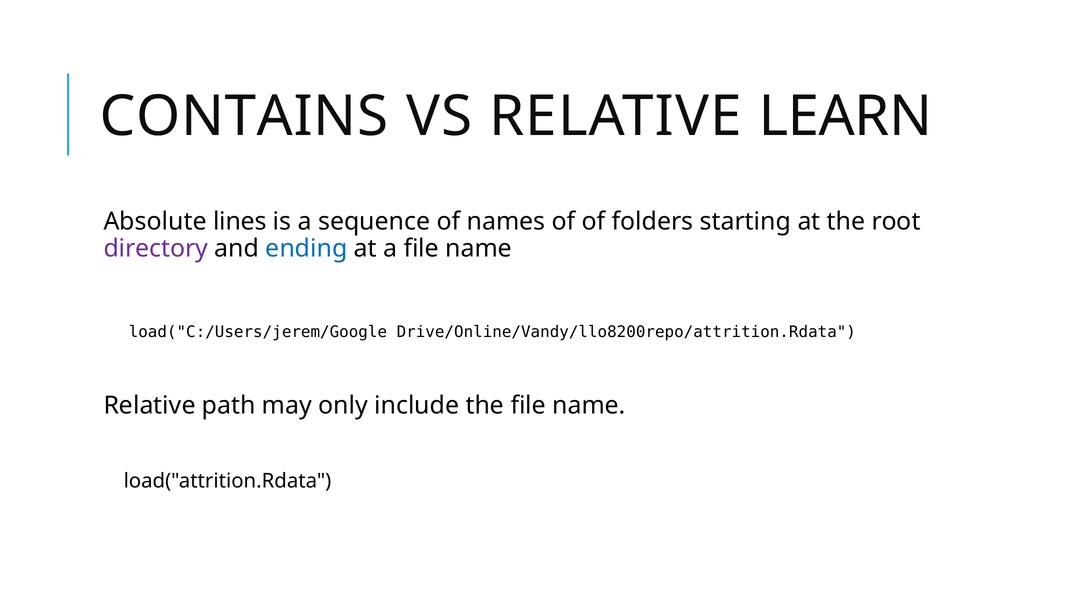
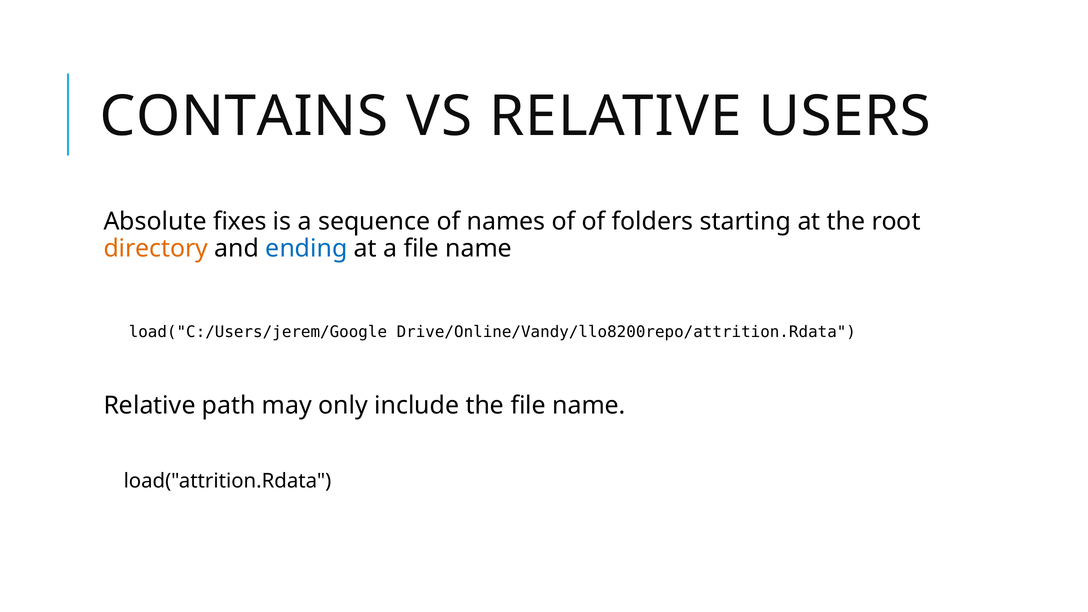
LEARN: LEARN -> USERS (845, 117)
lines: lines -> fixes (240, 221)
directory colour: purple -> orange (156, 248)
